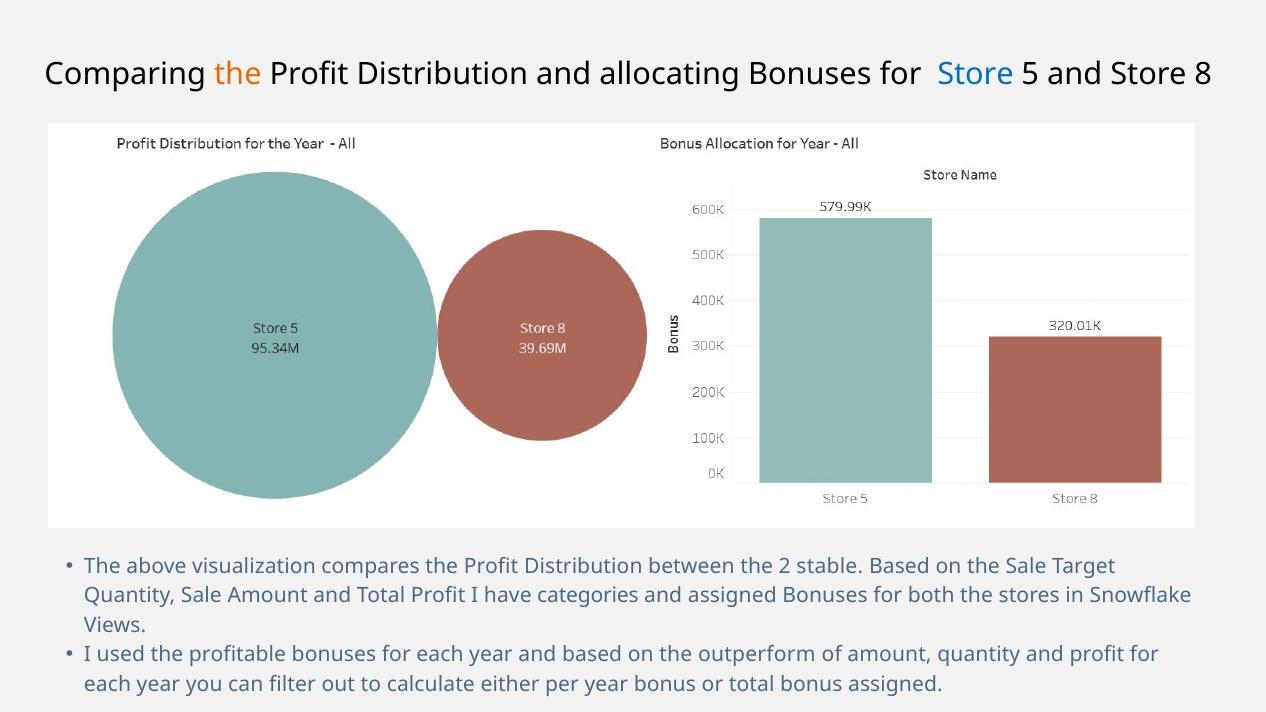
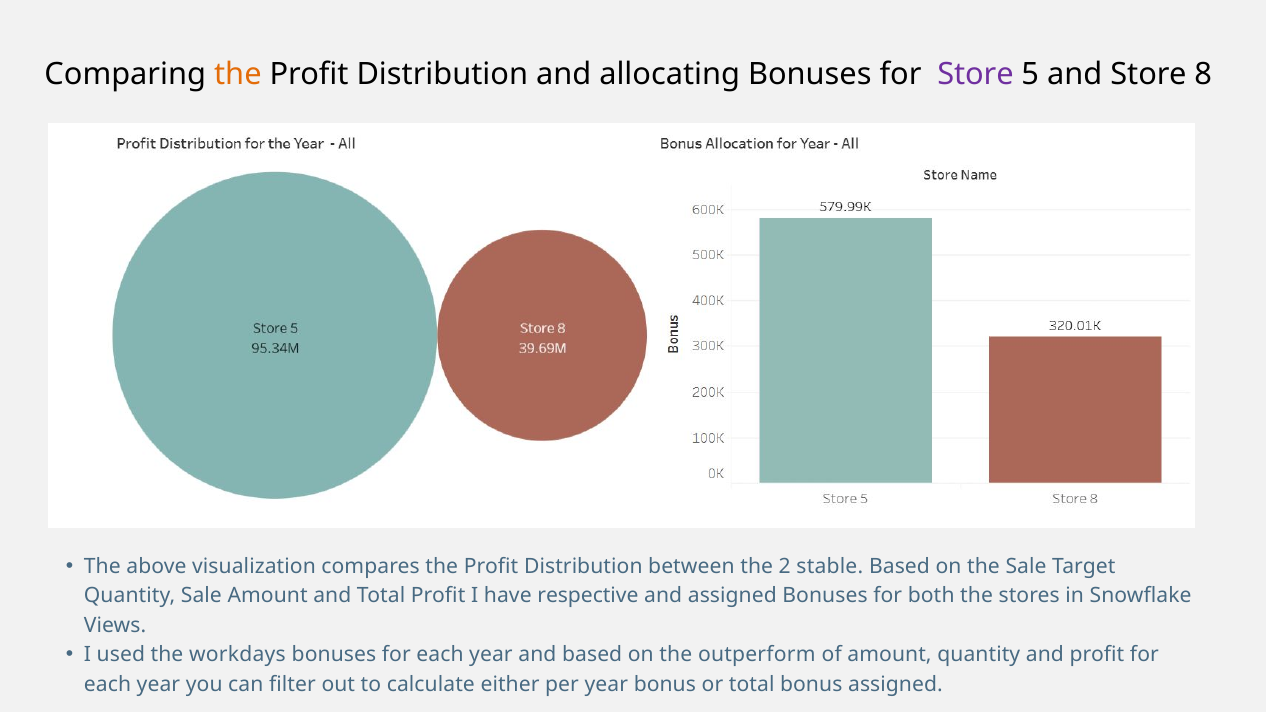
Store colour: blue -> purple (976, 74)
categories: categories -> respective (588, 596)
profitable: profitable -> workdays (237, 655)
